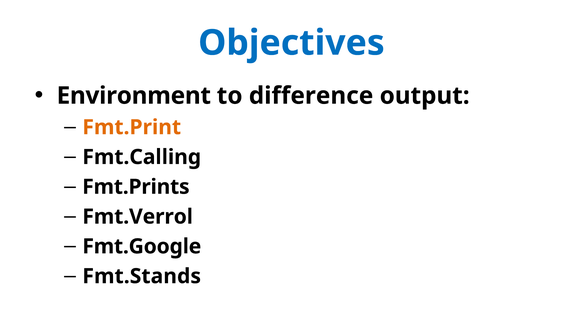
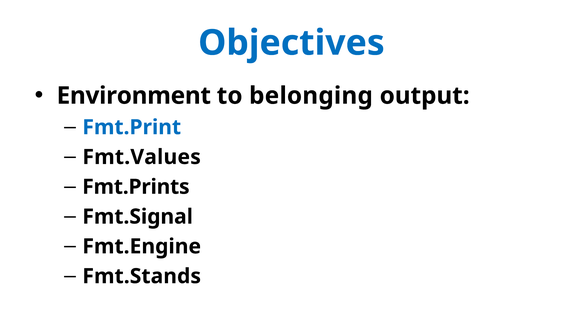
difference: difference -> belonging (311, 96)
Fmt.Print colour: orange -> blue (132, 127)
Fmt.Calling: Fmt.Calling -> Fmt.Values (142, 157)
Fmt.Verrol: Fmt.Verrol -> Fmt.Signal (138, 217)
Fmt.Google: Fmt.Google -> Fmt.Engine (142, 246)
